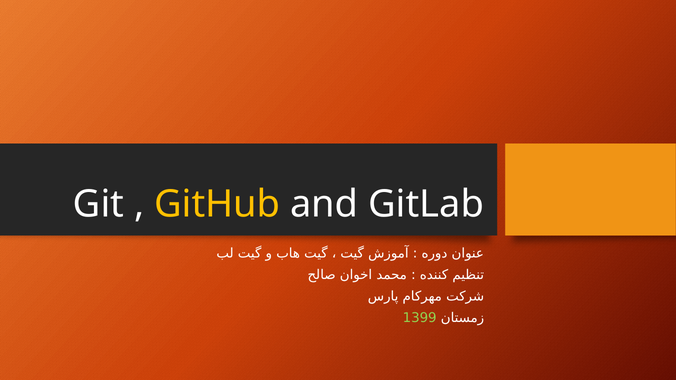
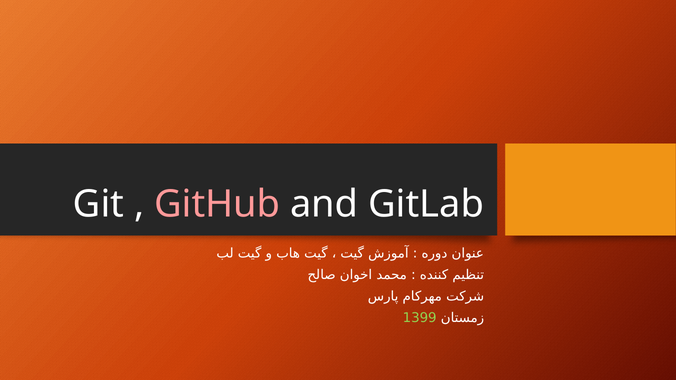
GitHub colour: yellow -> pink (217, 204)
